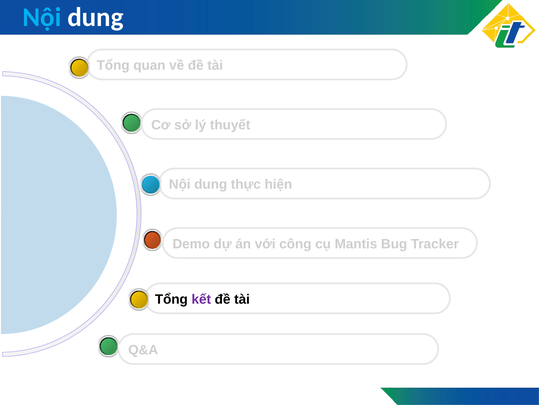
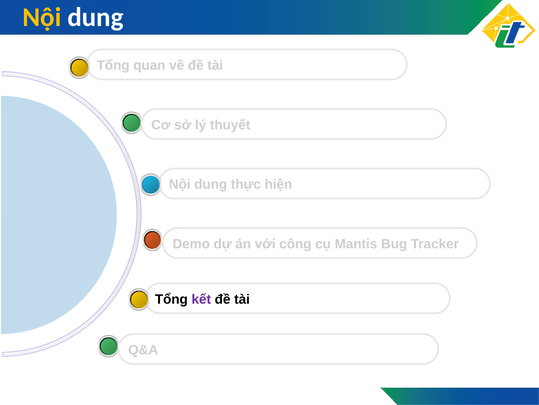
Nội colour: light blue -> yellow (42, 17)
